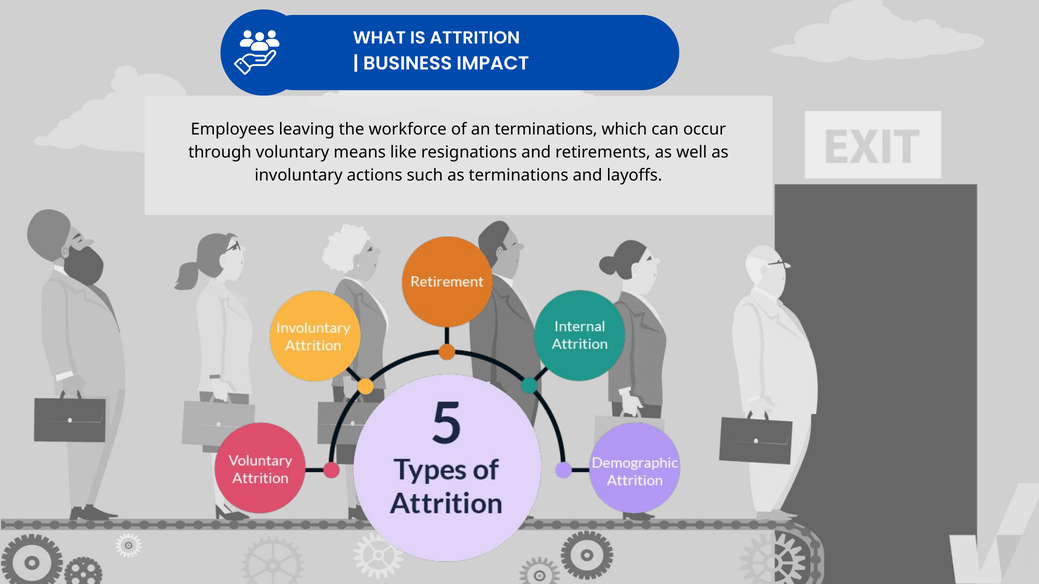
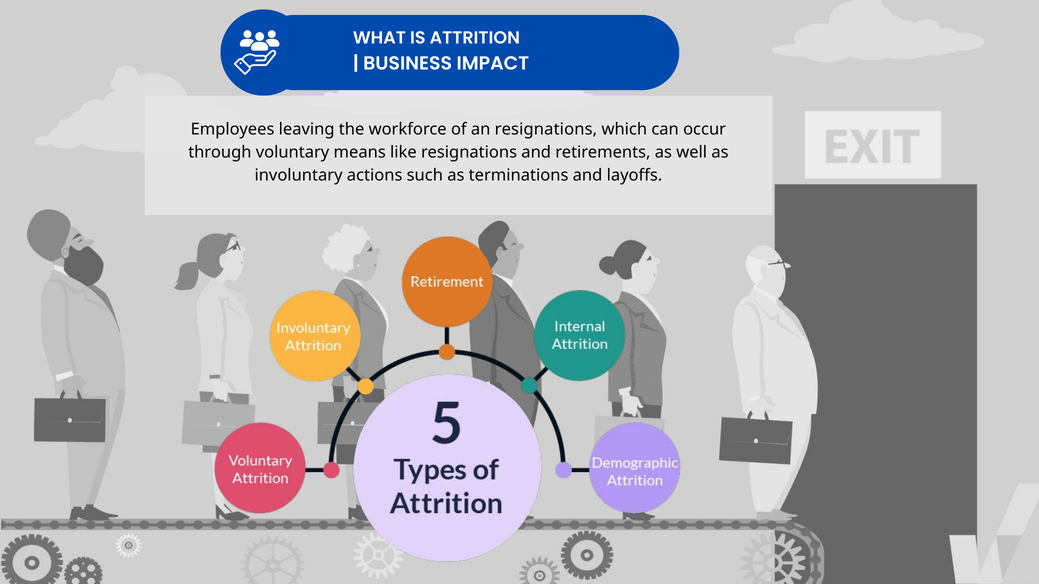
an terminations: terminations -> resignations (546, 129)
